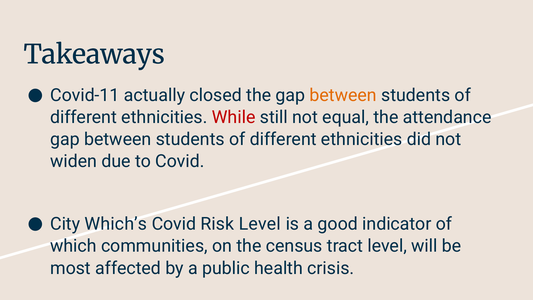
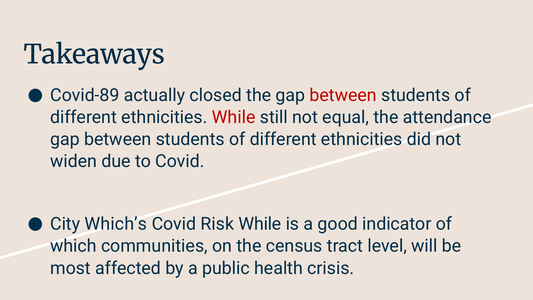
Covid-11: Covid-11 -> Covid-89 (85, 95)
between colour: orange -> red (343, 95)
Risk Level: Level -> While (260, 224)
